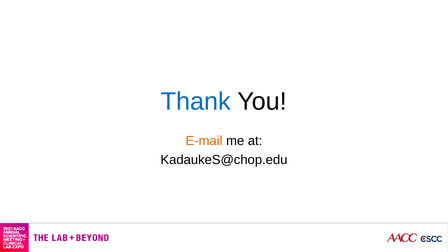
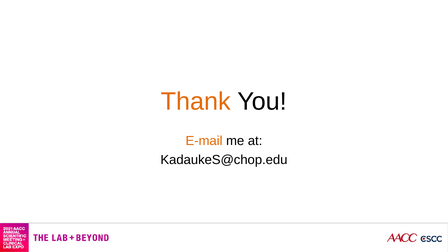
Thank colour: blue -> orange (196, 101)
